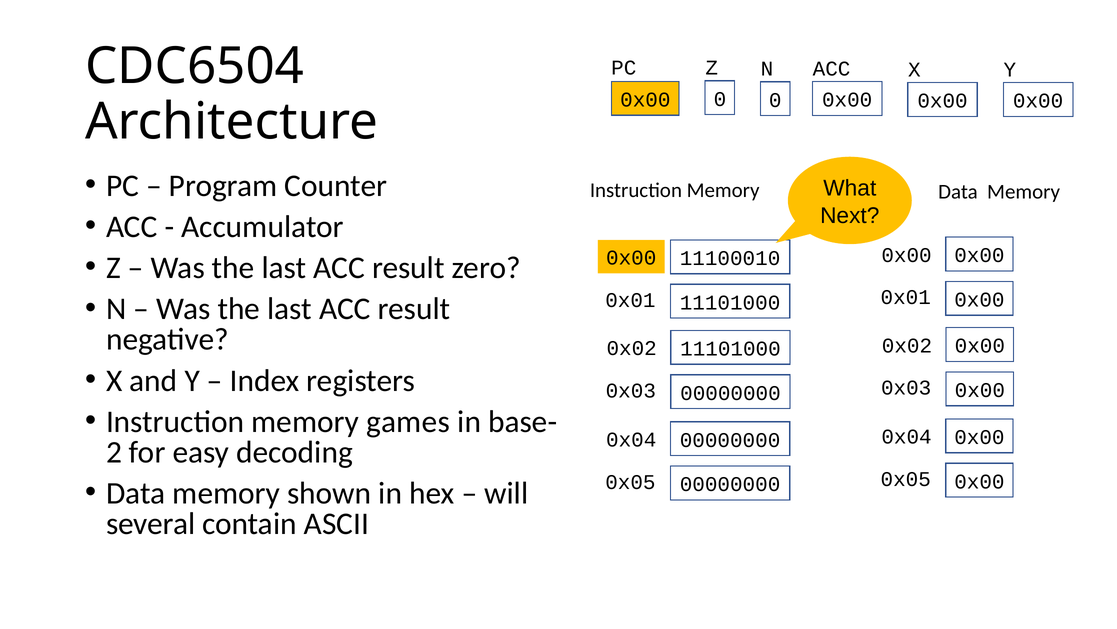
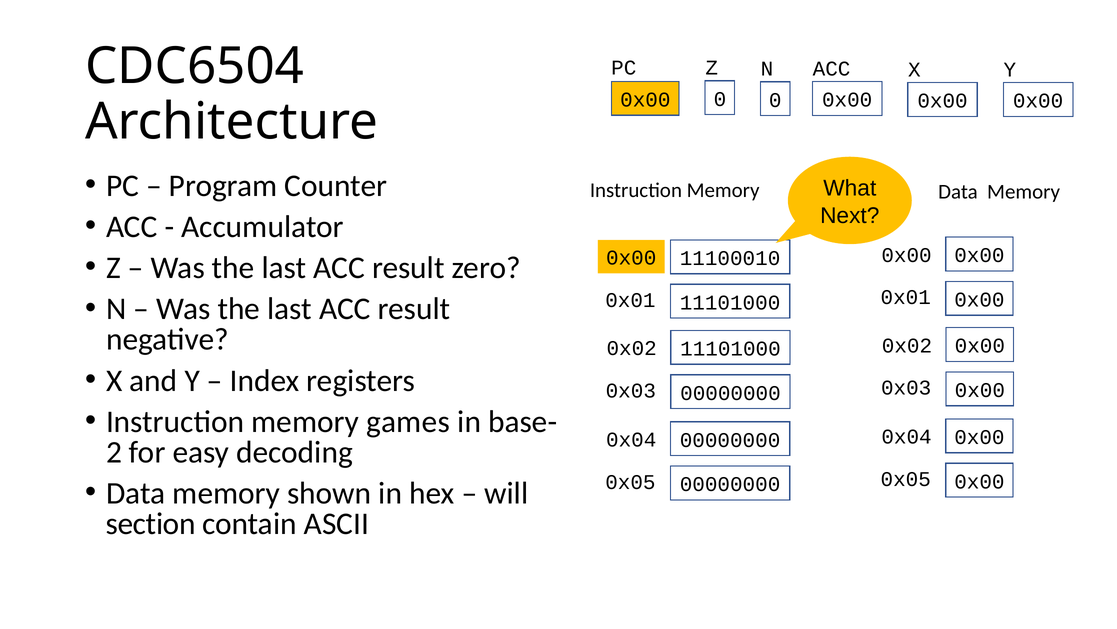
several: several -> section (151, 523)
